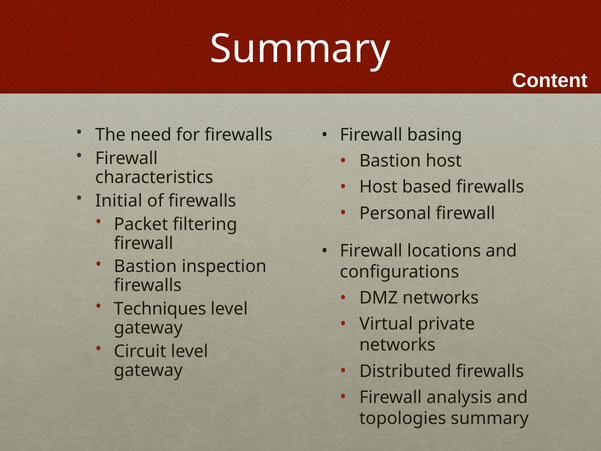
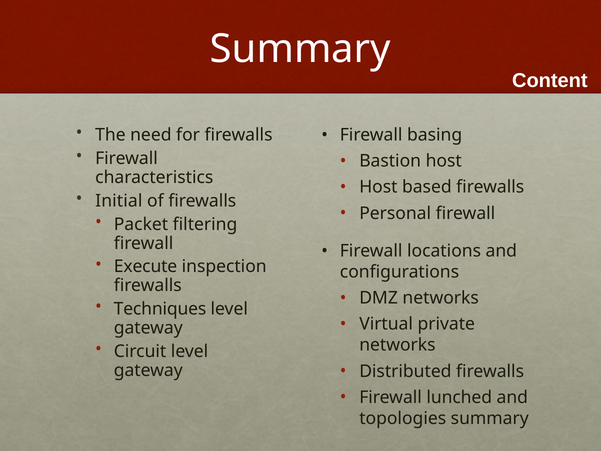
Bastion: Bastion -> Execute (146, 267)
analysis: analysis -> lunched (459, 397)
